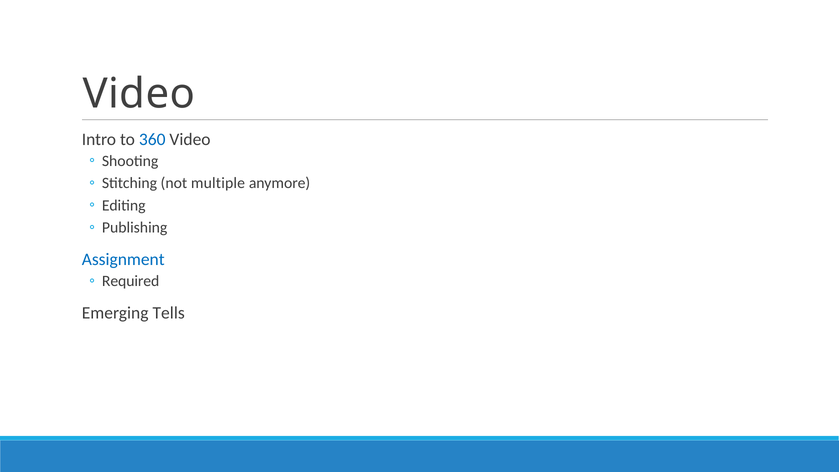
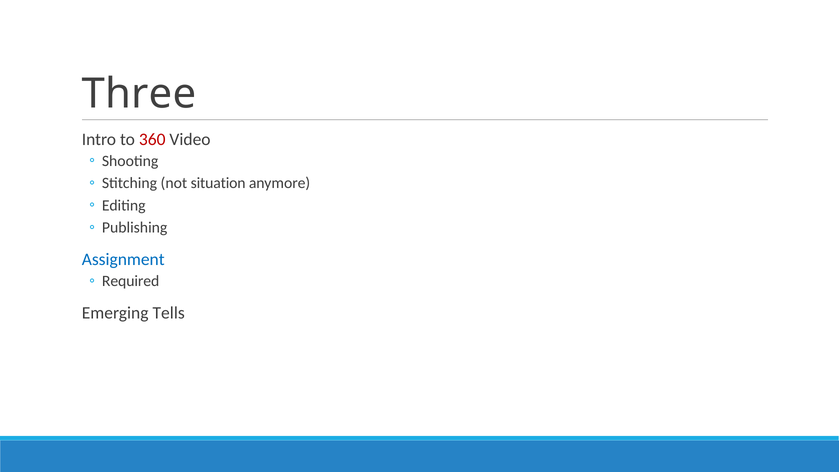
Video: Video -> Three (139, 94)
360 colour: blue -> red (152, 139)
multiple: multiple -> situation (218, 183)
